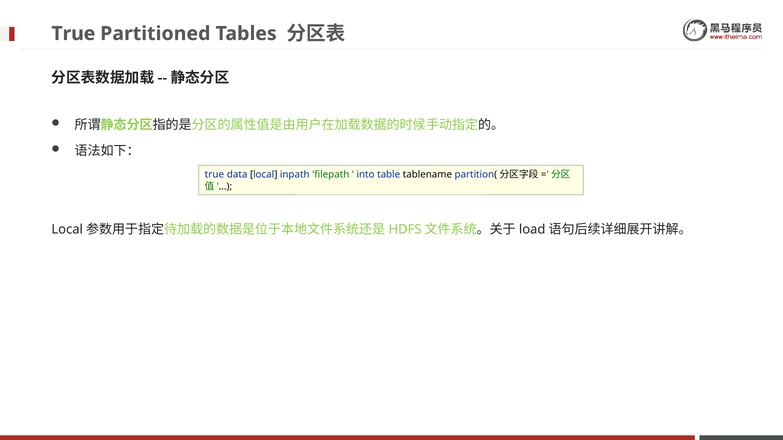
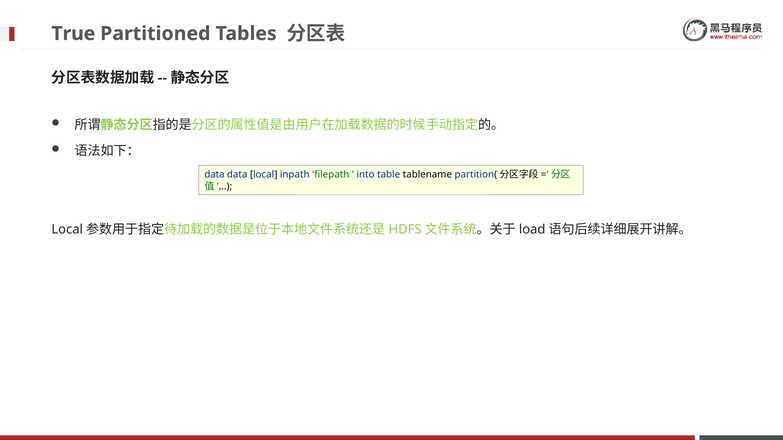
true: true -> data (215, 175)
